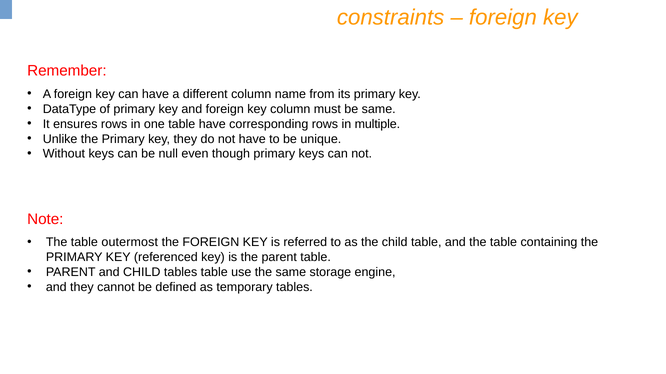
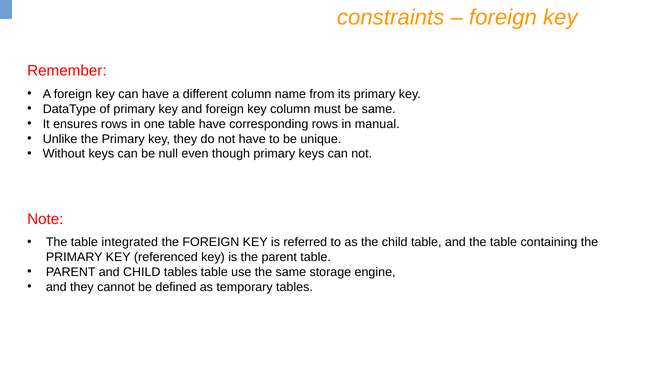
multiple: multiple -> manual (377, 124)
outermost: outermost -> integrated (130, 242)
